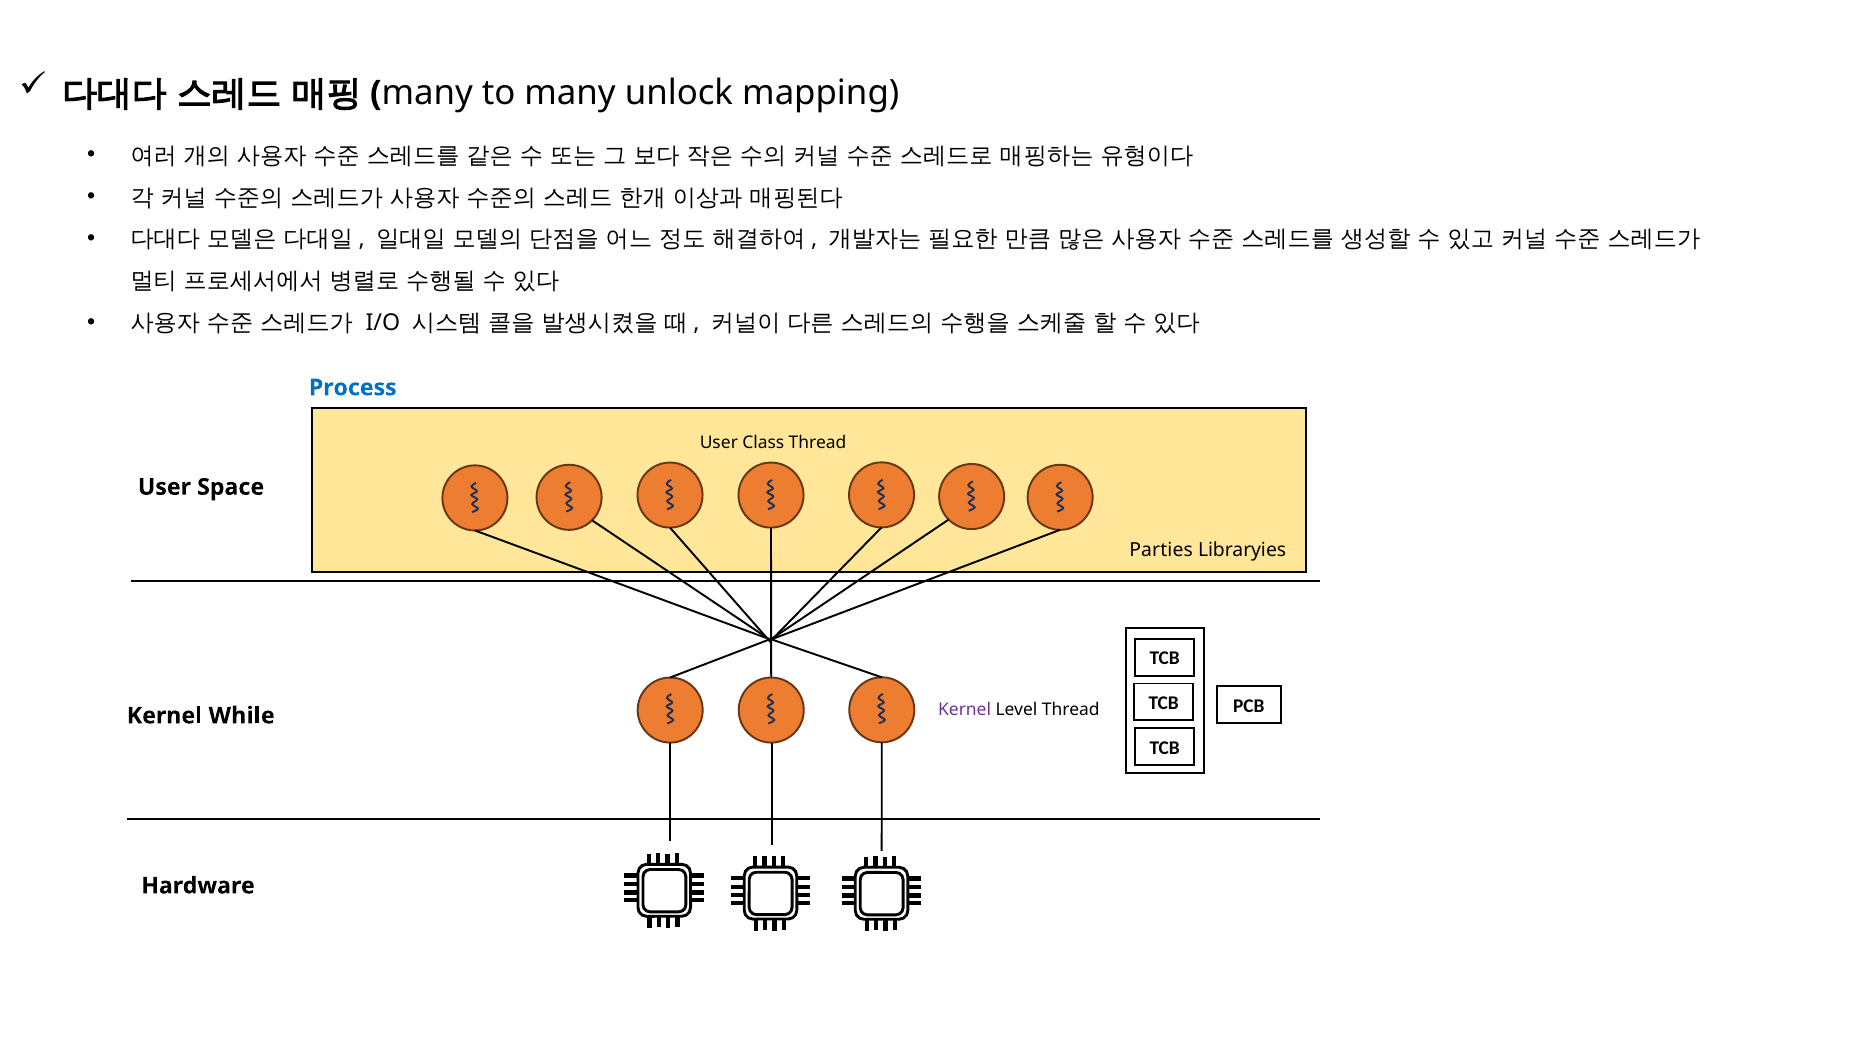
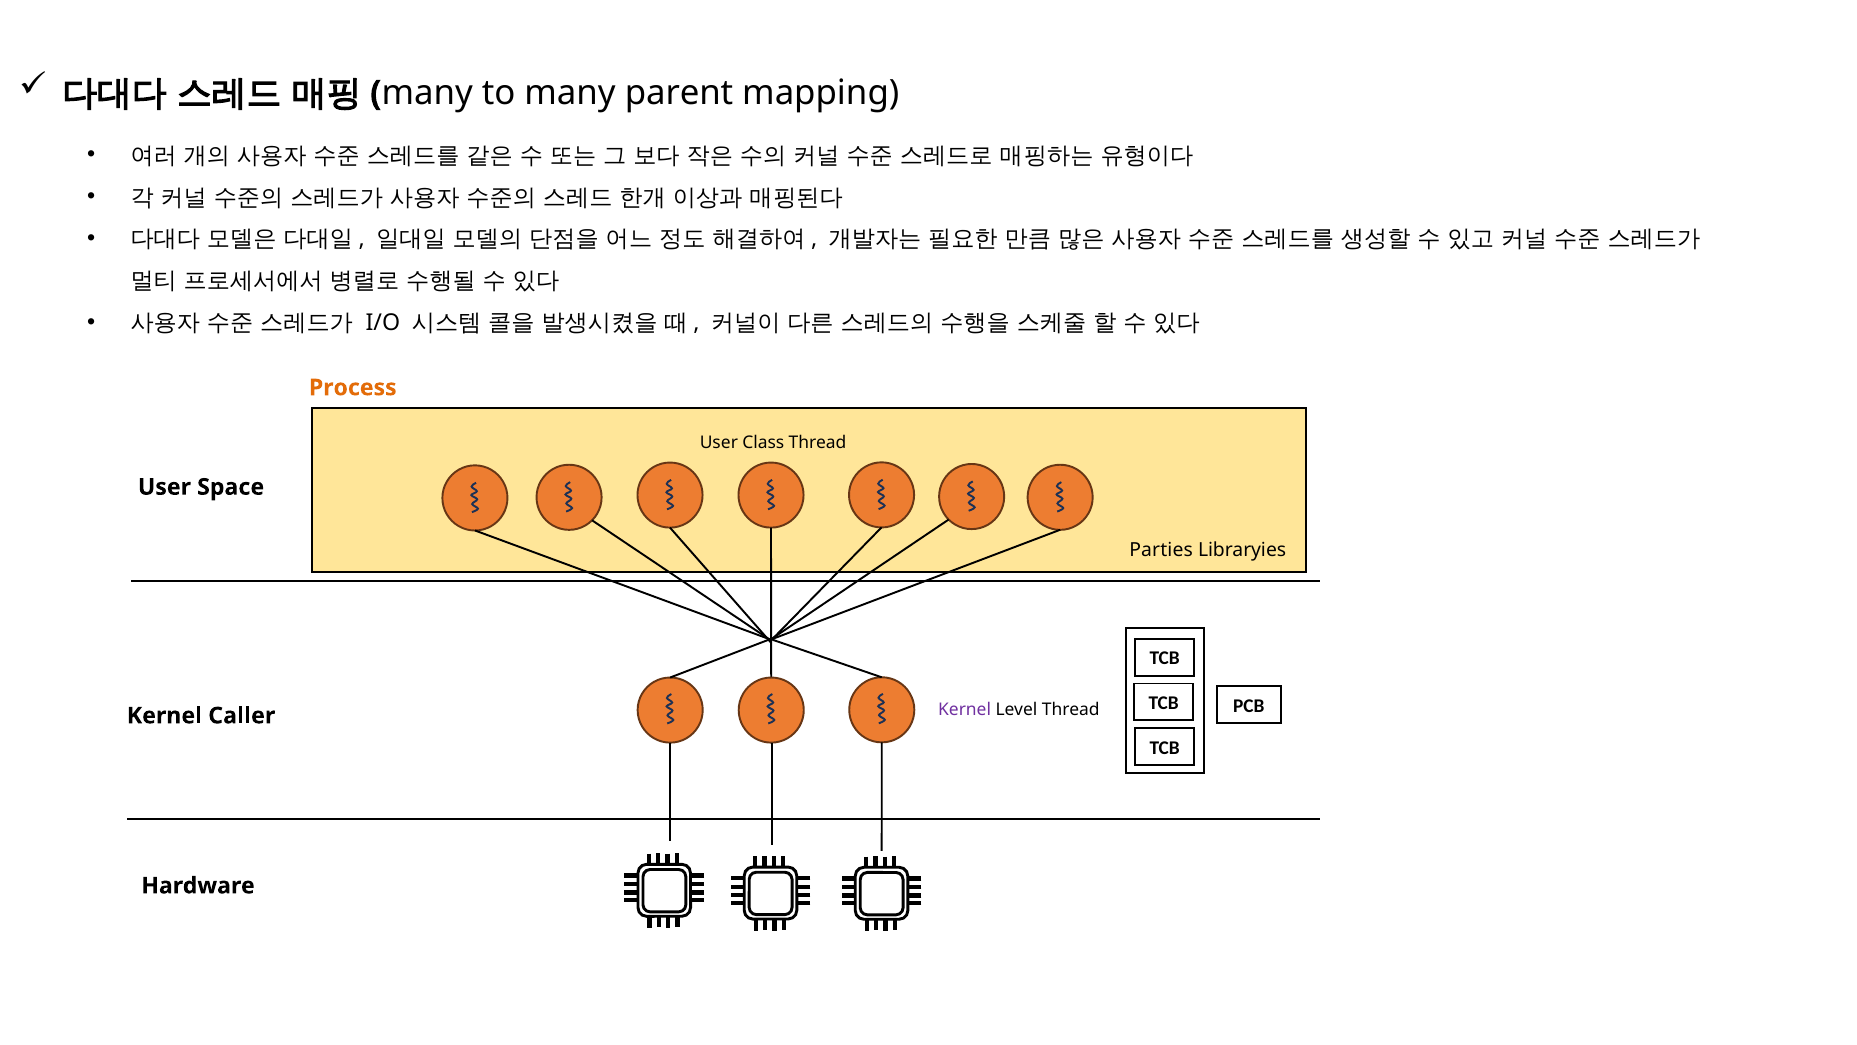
unlock: unlock -> parent (679, 93)
Process colour: blue -> orange (353, 387)
While: While -> Caller (242, 715)
